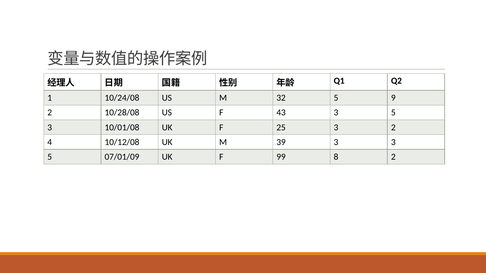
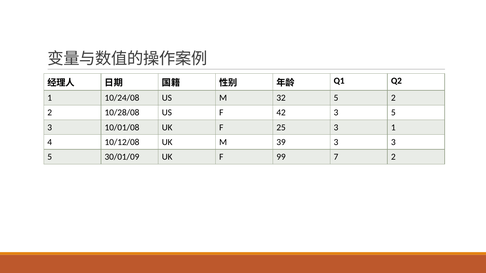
5 9: 9 -> 2 (393, 98)
43: 43 -> 42 (281, 113)
3 2: 2 -> 1 (393, 128)
07/01/09: 07/01/09 -> 30/01/09 (122, 157)
8: 8 -> 7 (336, 157)
